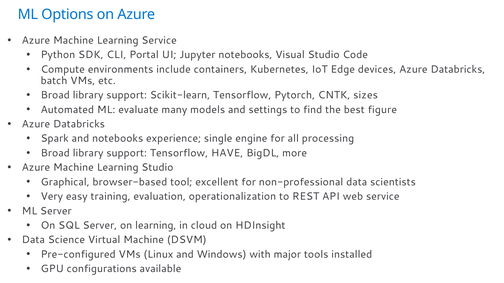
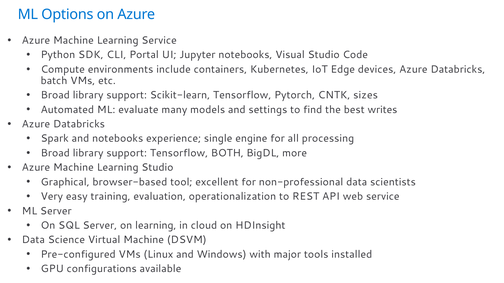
figure: figure -> writes (382, 110)
HAVE: HAVE -> BOTH (227, 153)
